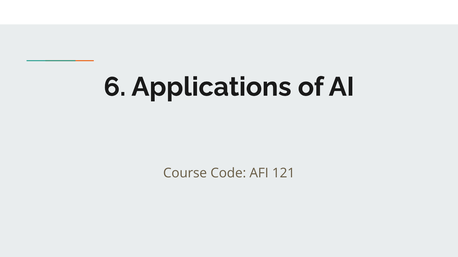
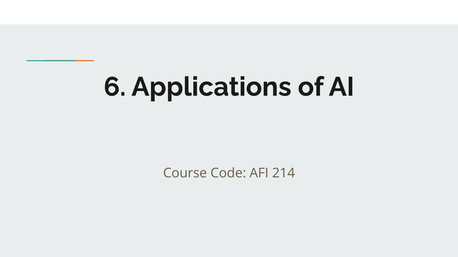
121: 121 -> 214 (284, 173)
